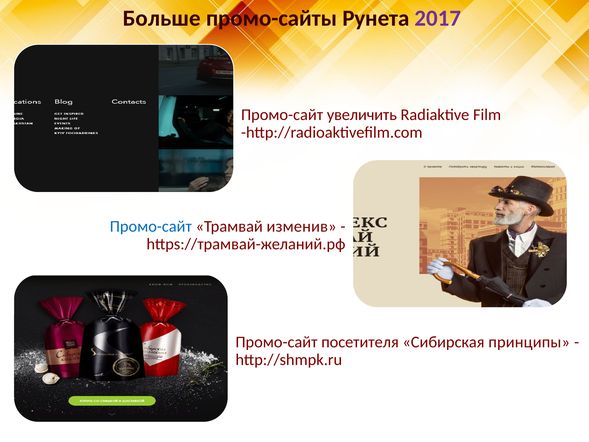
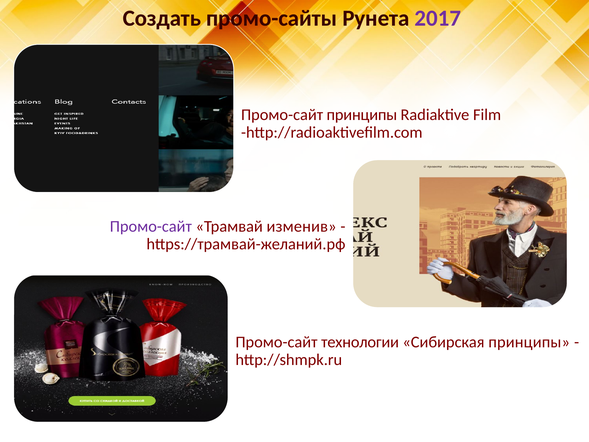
Больше: Больше -> Создать (162, 18)
Промо-сайт увеличить: увеличить -> принципы (362, 115)
Промо-сайт colour: blue -> purple (151, 226)
посетителя: посетителя -> технологии (360, 342)
